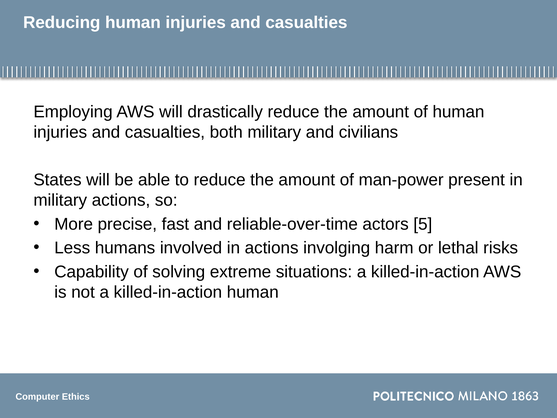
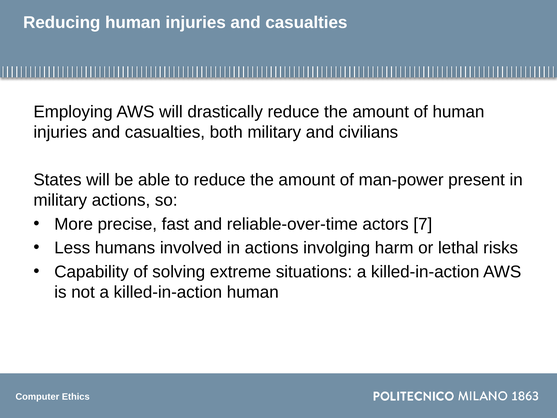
5: 5 -> 7 (423, 224)
